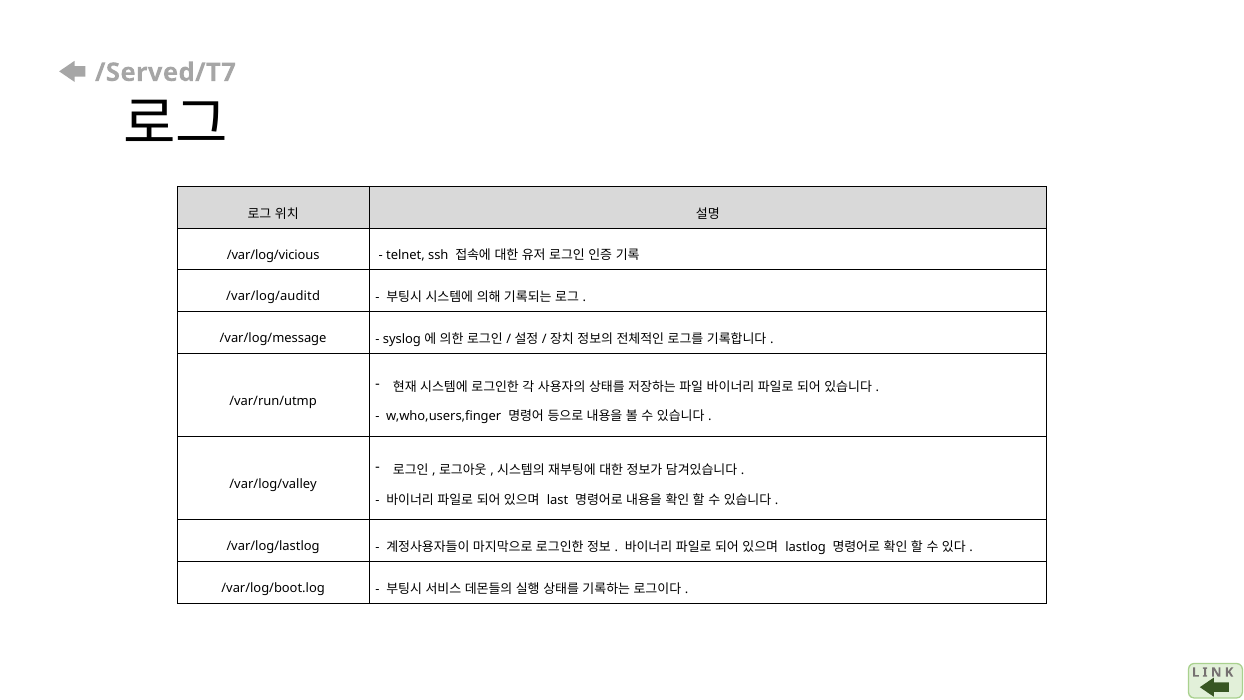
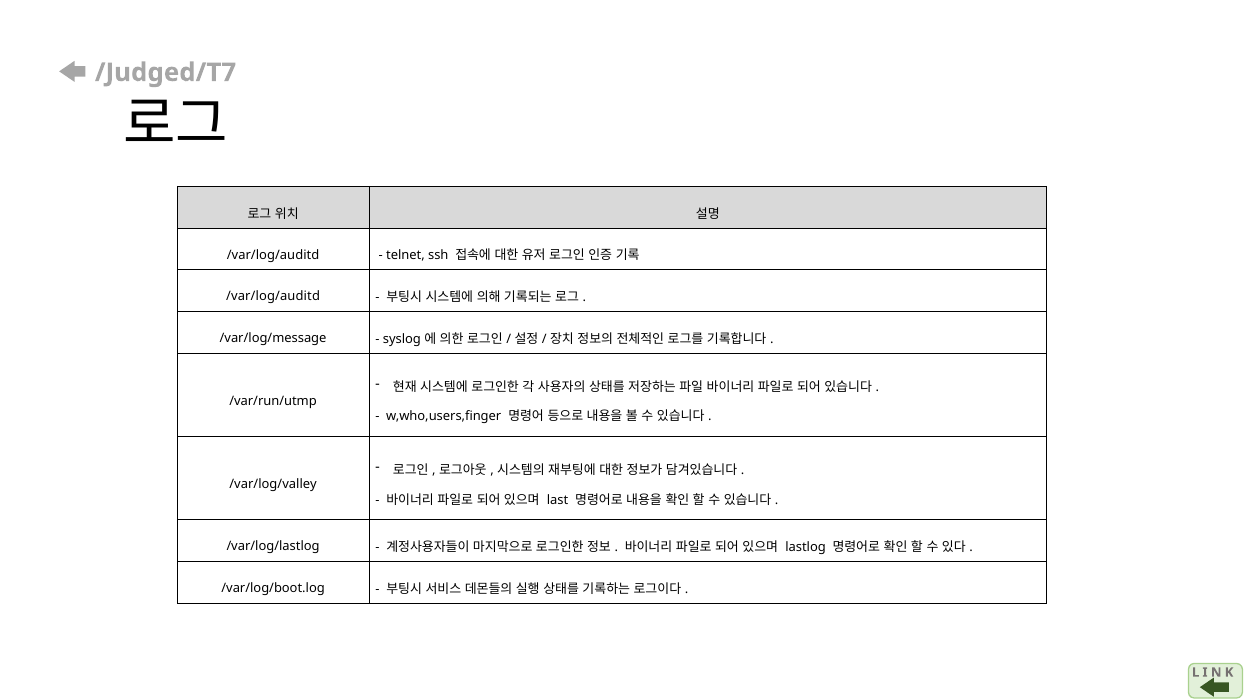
/Served/T7: /Served/T7 -> /Judged/T7 (165, 72)
/var/log/vicious: /var/log/vicious -> /var/log/auditd (273, 255)
